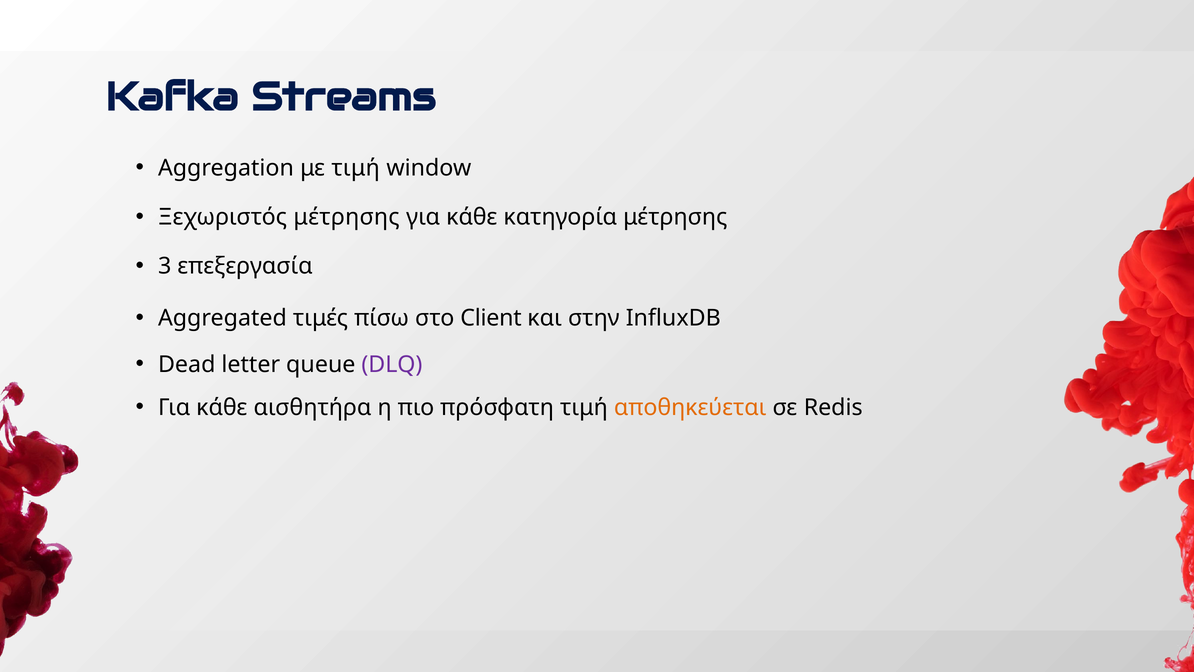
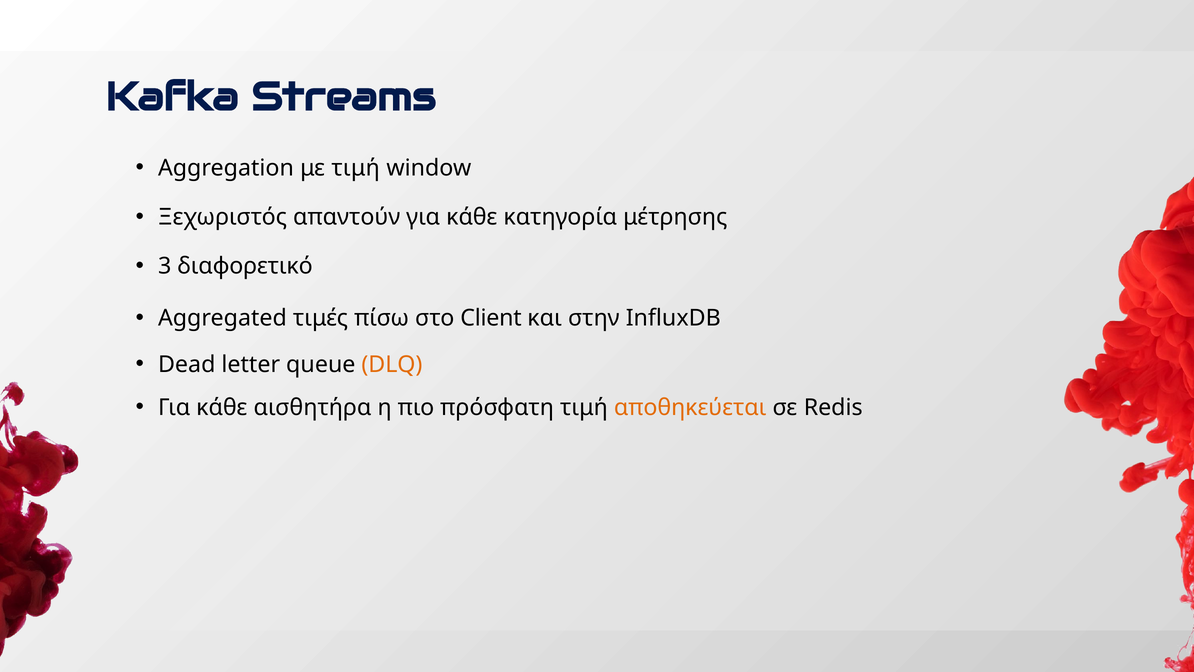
Ξεχωριστός μέτρησης: μέτρησης -> απαντούν (347, 217)
επεξεργασία: επεξεργασία -> διαφορετικό (245, 266)
DLQ colour: purple -> orange (392, 364)
